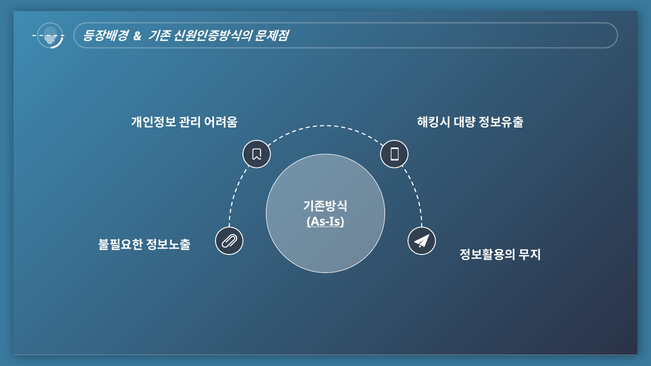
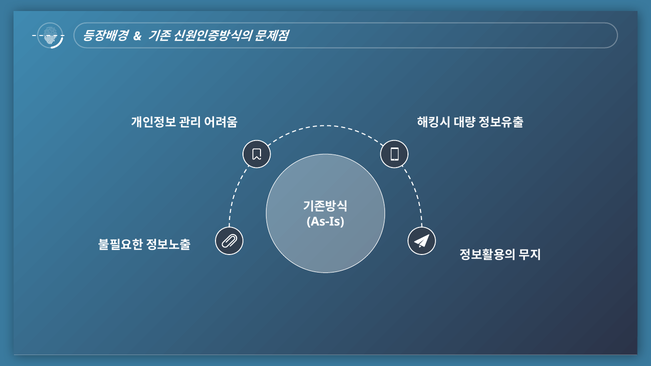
As-Is underline: present -> none (325, 222)
